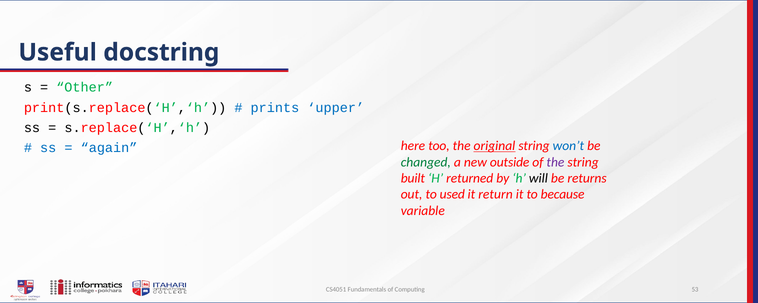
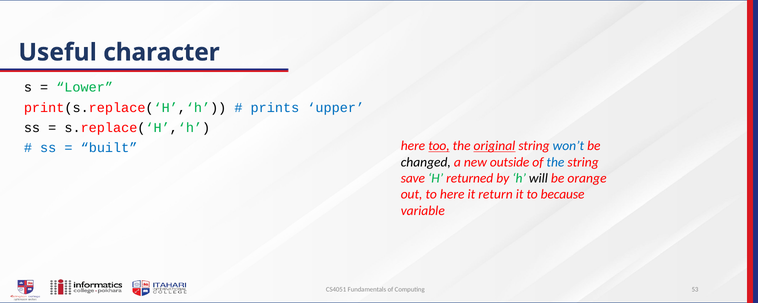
docstring: docstring -> character (161, 52)
Other: Other -> Lower (85, 87)
too underline: none -> present (439, 146)
again: again -> built (109, 148)
changed colour: green -> black (426, 162)
the colour: purple -> blue (555, 162)
built: built -> save (413, 178)
returns: returns -> orange (587, 178)
to used: used -> here (452, 195)
